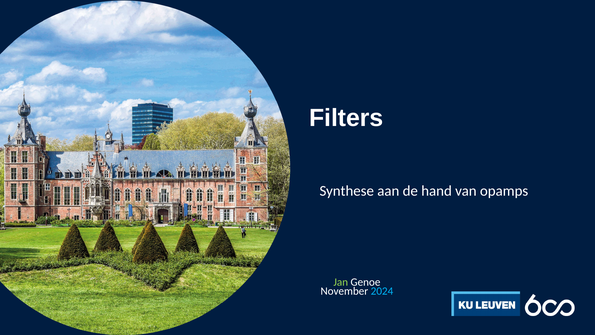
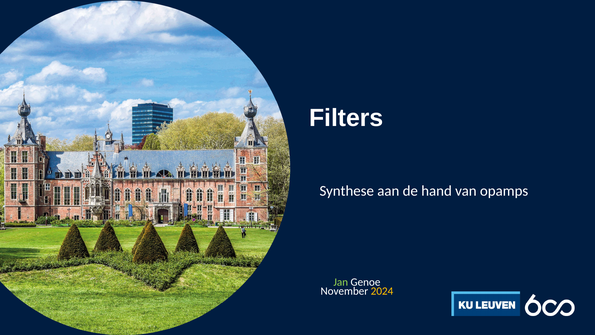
2024 colour: light blue -> yellow (382, 291)
